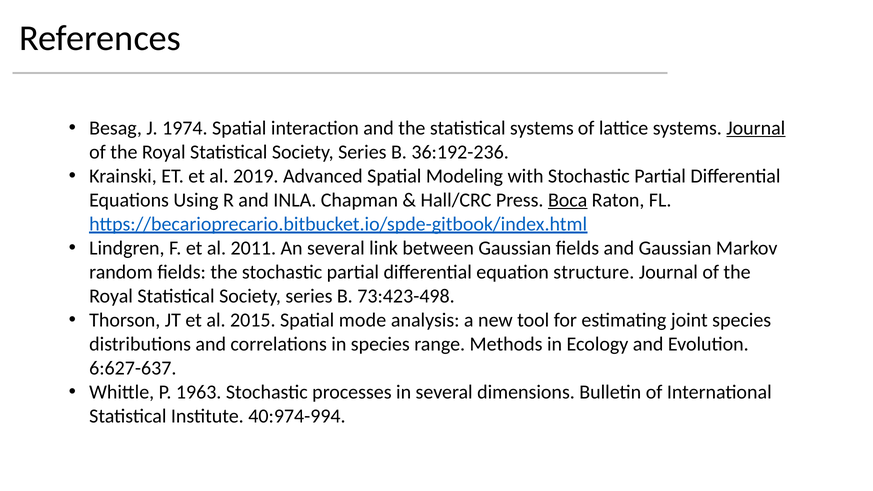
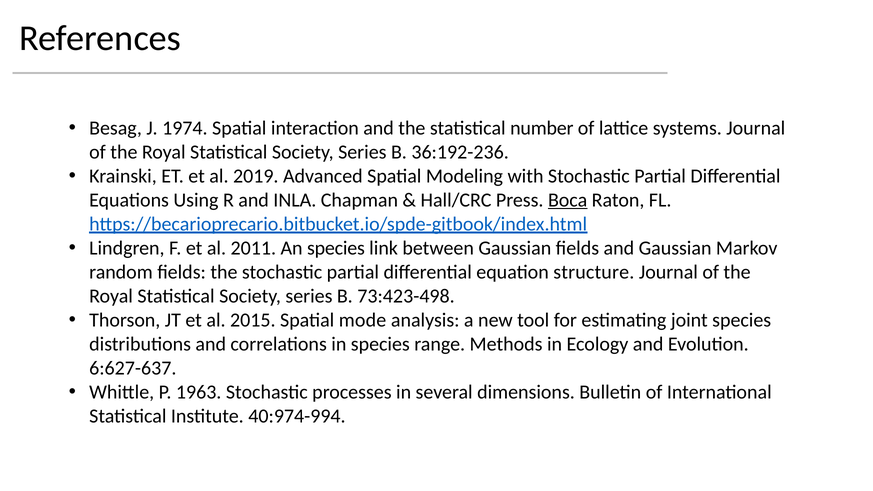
statistical systems: systems -> number (542, 128)
Journal underline: present -> none (756, 128)
An several: several -> species (336, 248)
